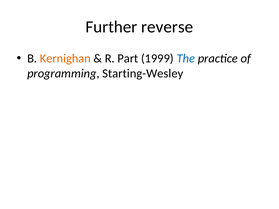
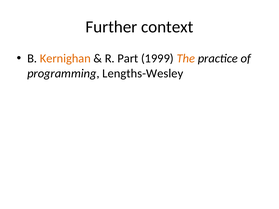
reverse: reverse -> context (167, 27)
The colour: blue -> orange (186, 59)
Starting-Wesley: Starting-Wesley -> Lengths-Wesley (143, 73)
